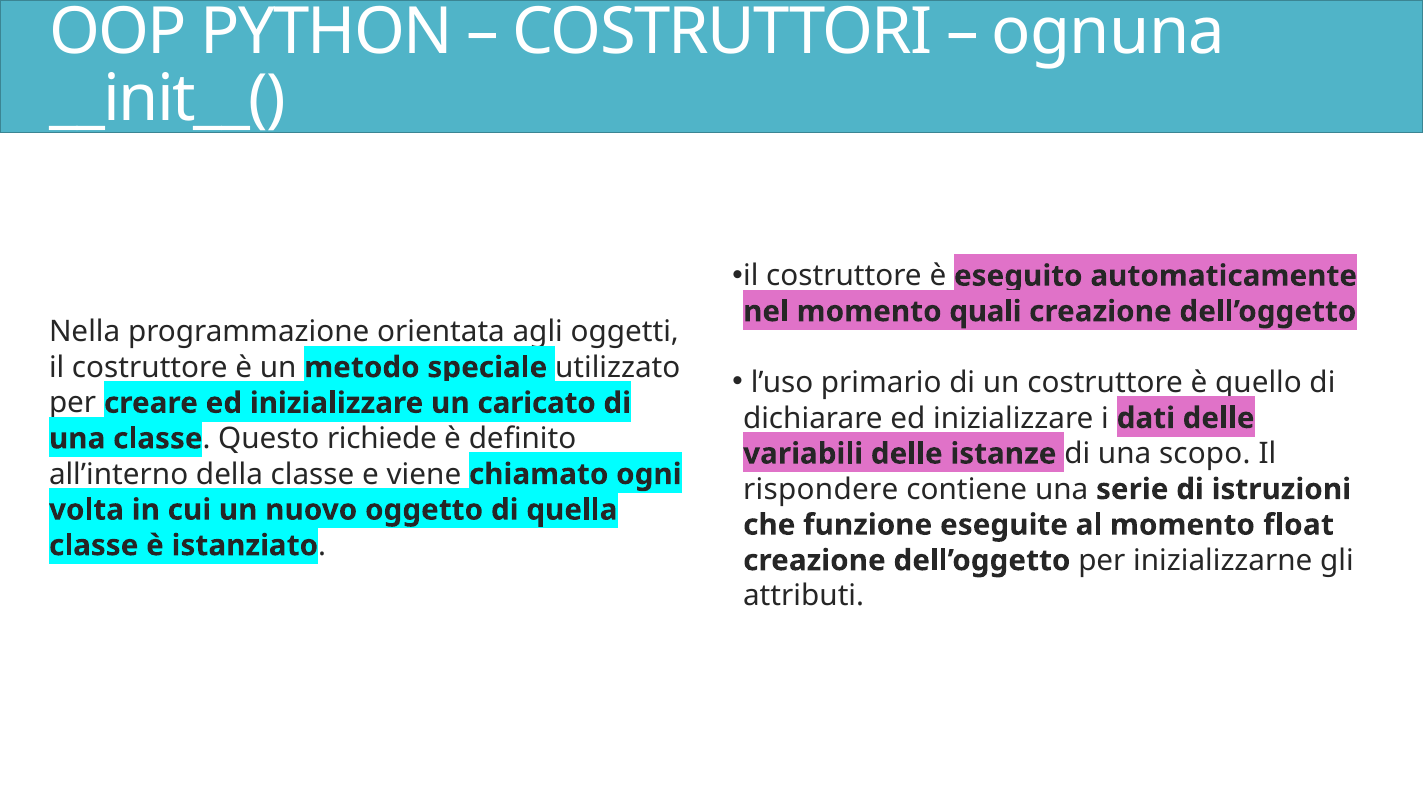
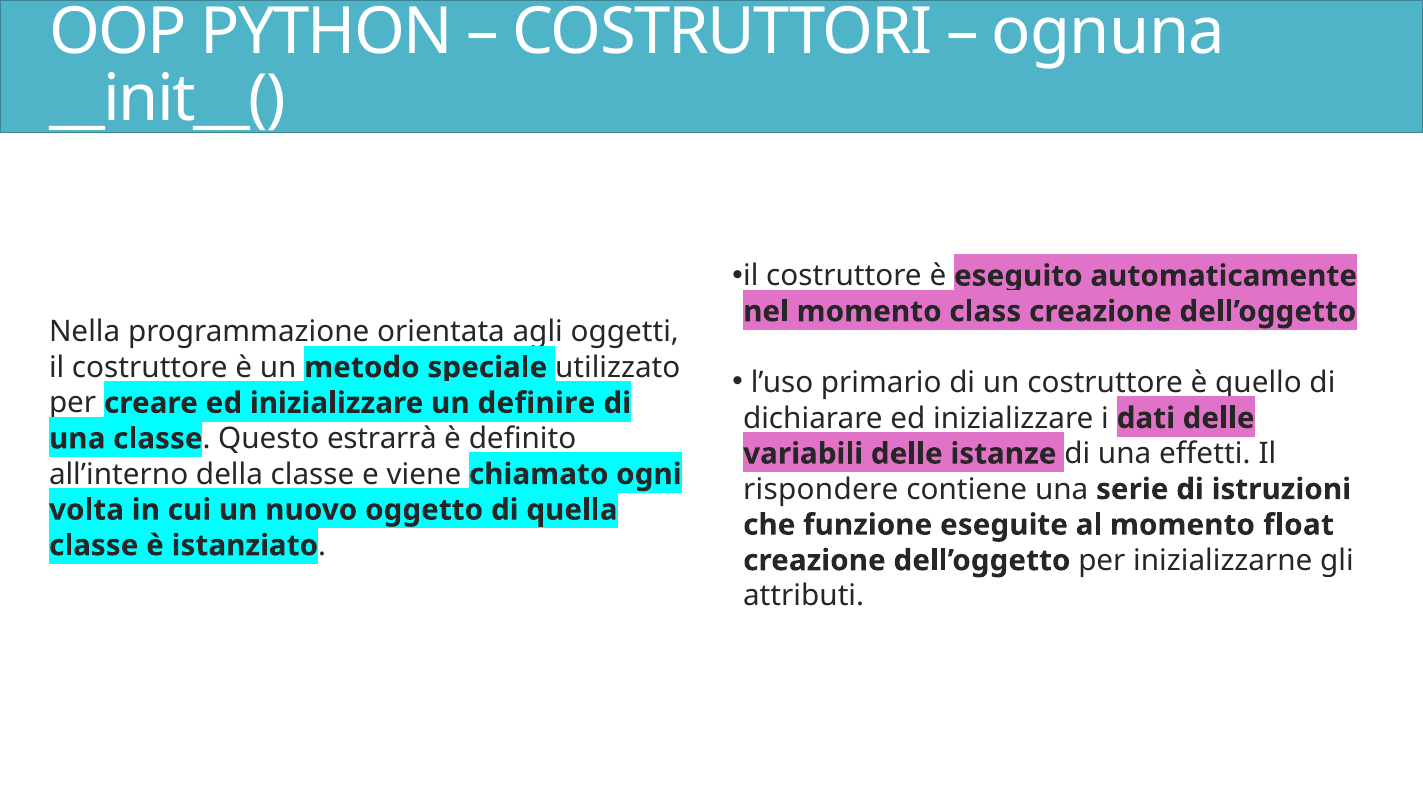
quali: quali -> class (985, 312)
caricato: caricato -> definire (536, 403)
richiede: richiede -> estrarrà (382, 439)
scopo: scopo -> effetti (1205, 454)
